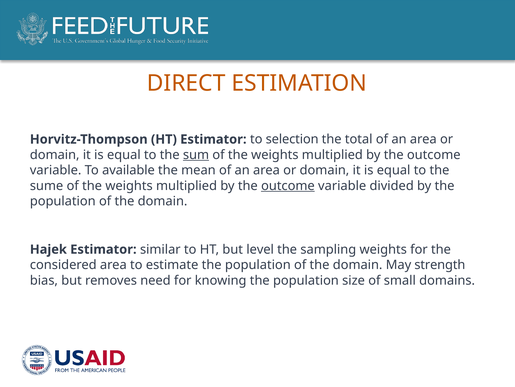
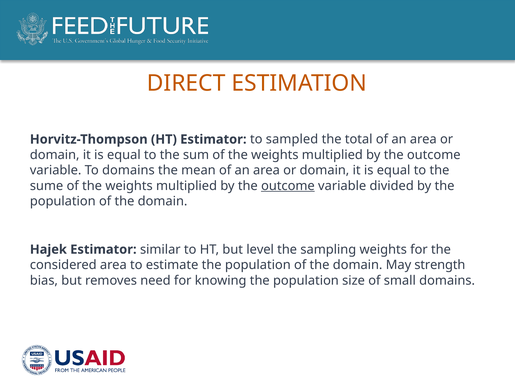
selection: selection -> sampled (292, 139)
sum underline: present -> none (196, 155)
To available: available -> domains (128, 170)
